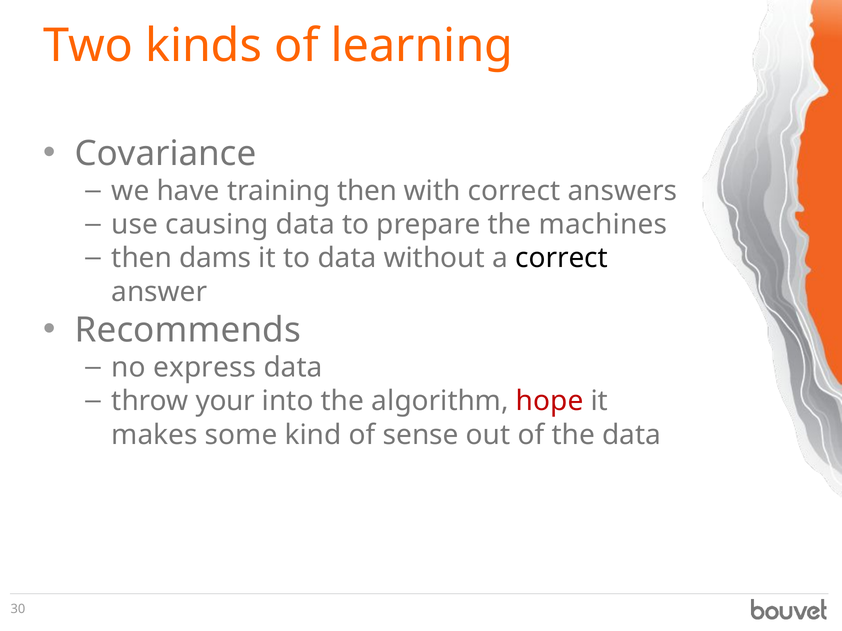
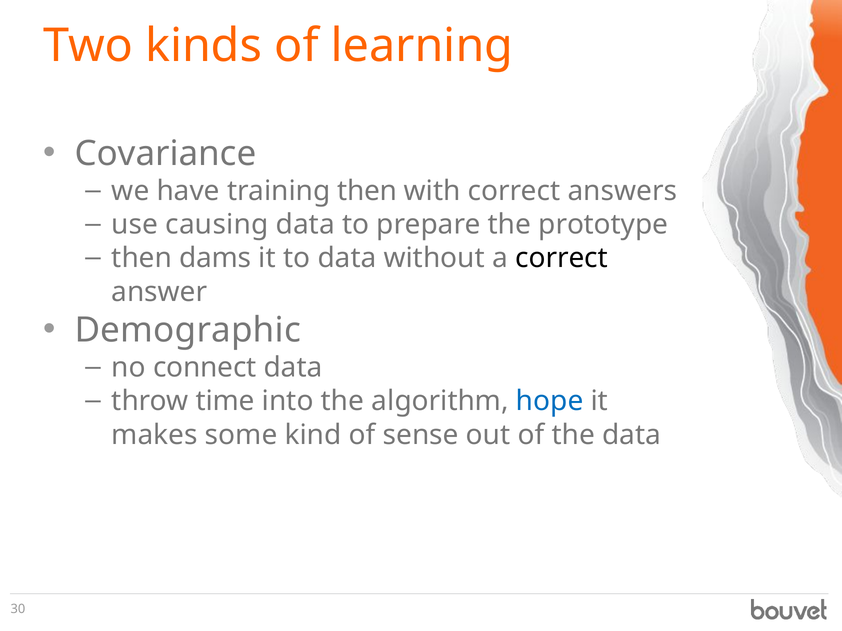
machines: machines -> prototype (603, 225)
Recommends: Recommends -> Demographic (188, 330)
express: express -> connect (205, 368)
your: your -> time (225, 401)
hope colour: red -> blue (550, 401)
